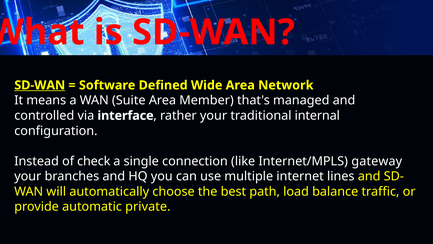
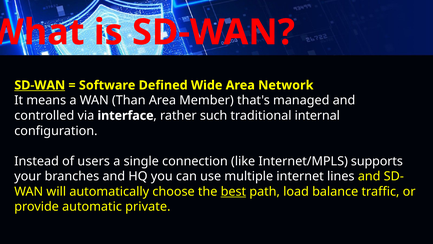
Suite: Suite -> Than (129, 100)
rather your: your -> such (214, 115)
check: check -> users (94, 161)
gateway: gateway -> supports (377, 161)
best underline: none -> present (233, 191)
